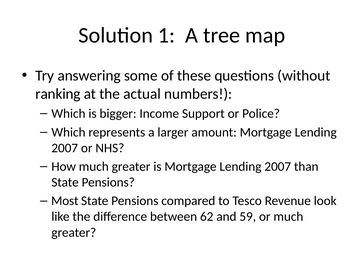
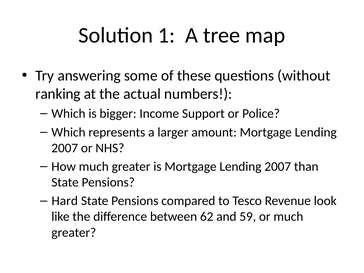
Most: Most -> Hard (65, 201)
